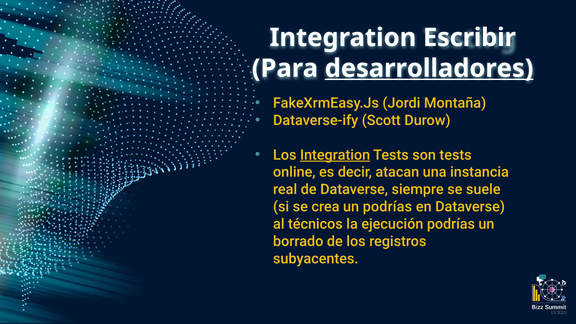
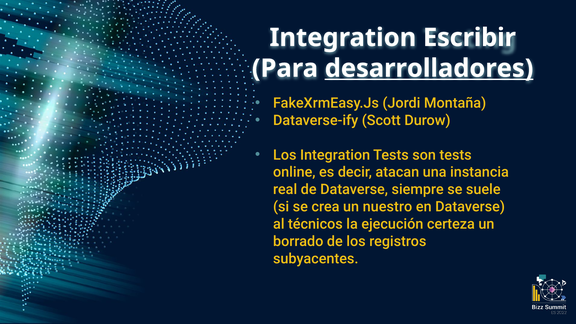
Integration underline: present -> none (335, 155)
un podrías: podrías -> nuestro (387, 207)
ejecución podrías: podrías -> certeza (451, 224)
